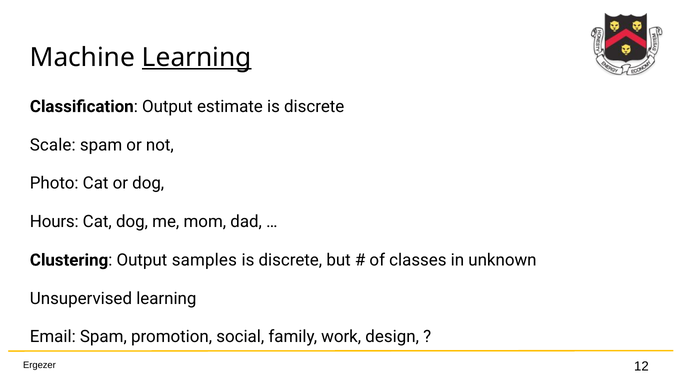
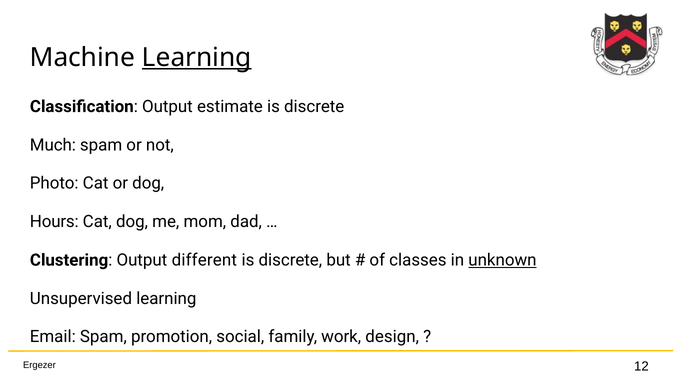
Scale: Scale -> Much (53, 145)
samples: samples -> different (204, 260)
unknown underline: none -> present (502, 260)
